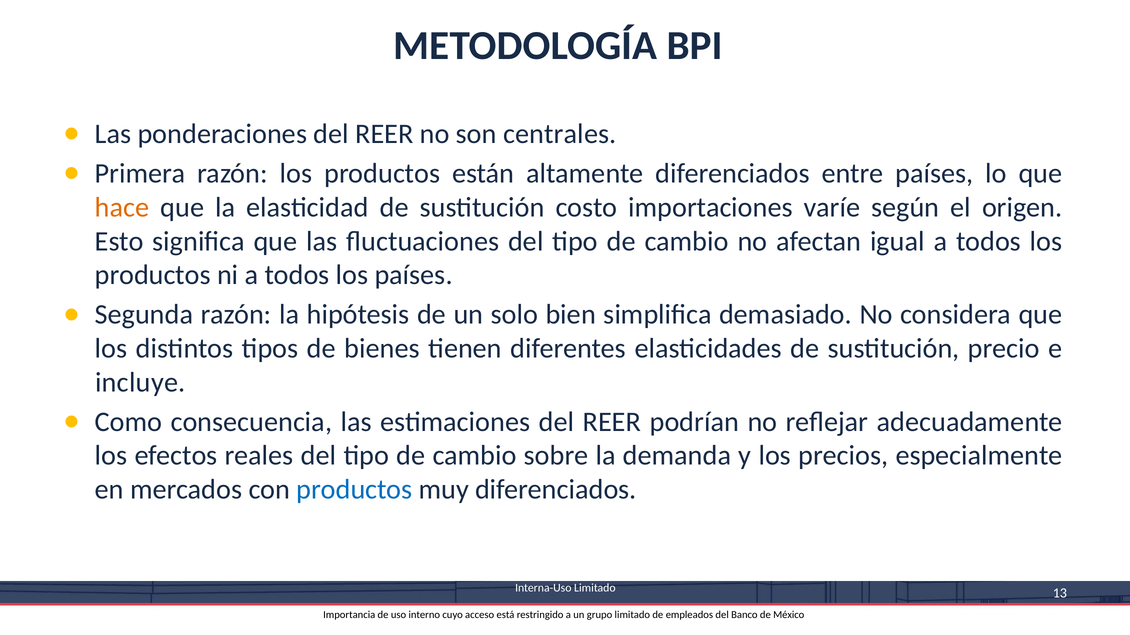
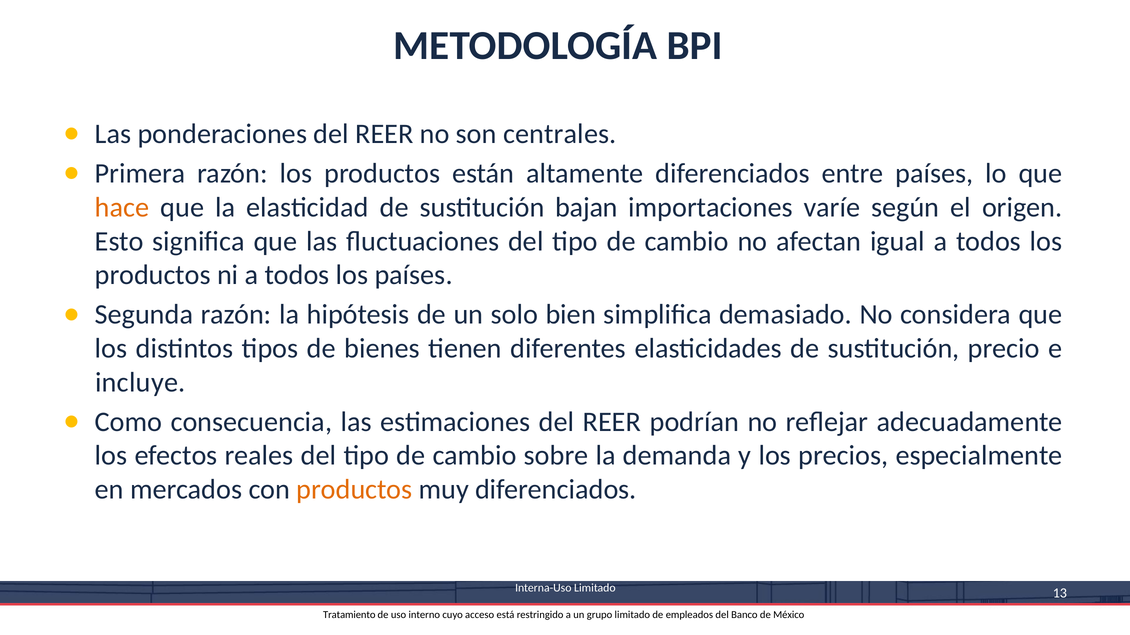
costo: costo -> bajan (587, 208)
productos colour: blue -> orange (354, 490)
Importancia: Importancia -> Tratamiento (349, 615)
